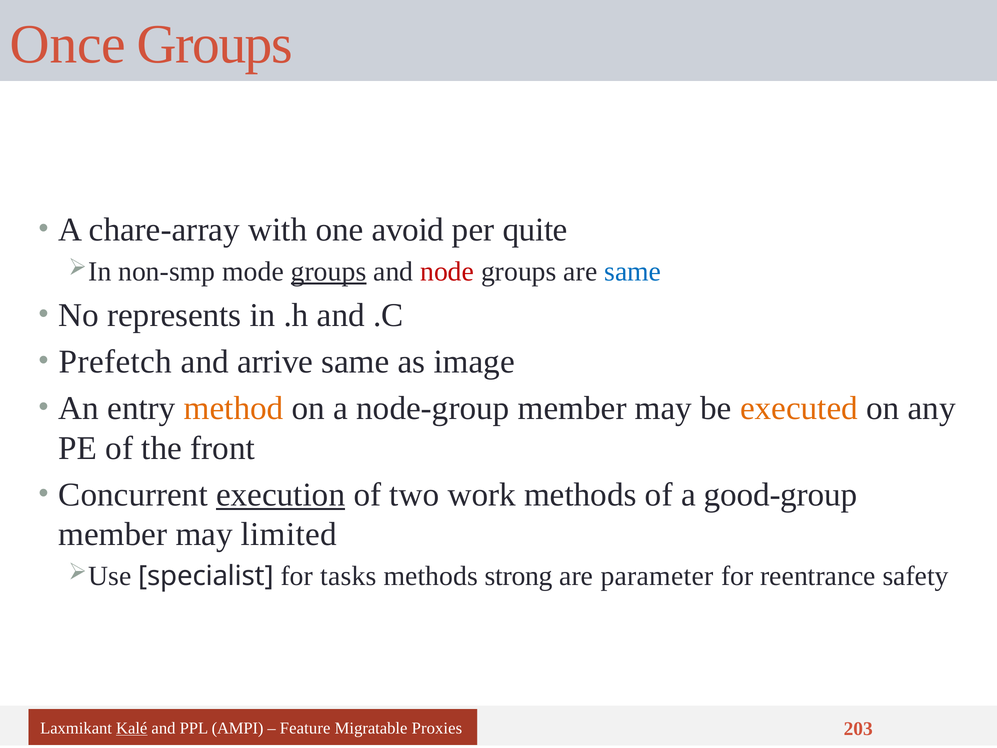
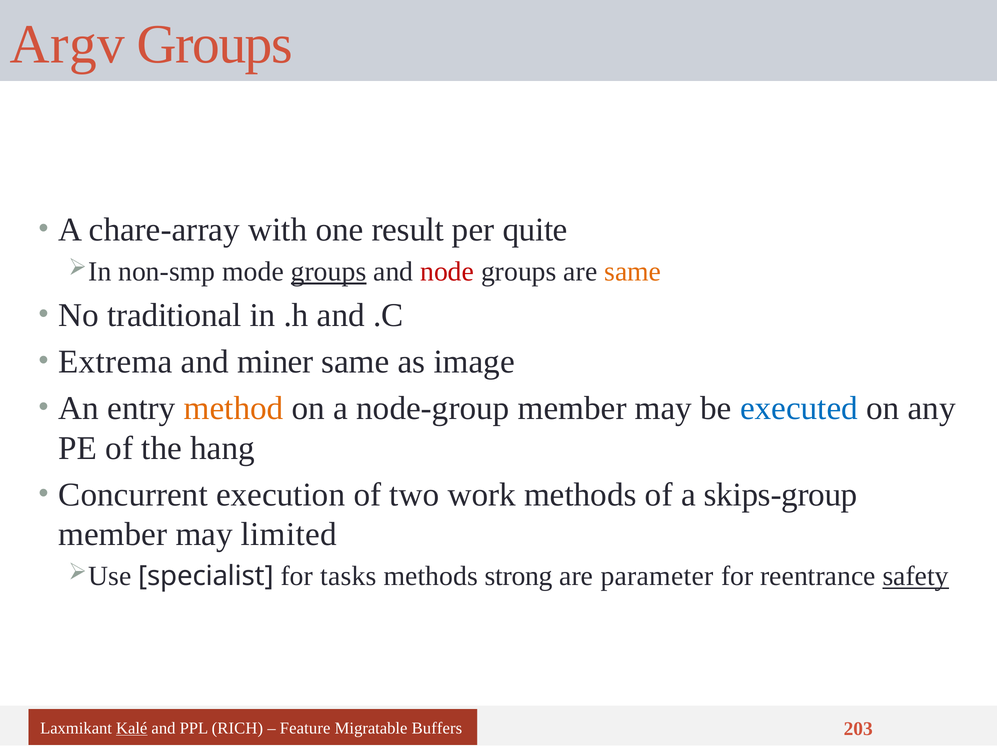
Once: Once -> Argv (68, 44)
avoid: avoid -> result (408, 230)
same colour: blue -> orange (633, 271)
represents: represents -> traditional (174, 315)
Prefetch: Prefetch -> Extrema (115, 362)
arrive: arrive -> miner (275, 362)
executed colour: orange -> blue (799, 408)
front: front -> hang (223, 448)
execution underline: present -> none (281, 494)
good-group: good-group -> skips-group (781, 494)
safety underline: none -> present (916, 576)
AMPI: AMPI -> RICH (237, 728)
Proxies: Proxies -> Buffers (437, 728)
